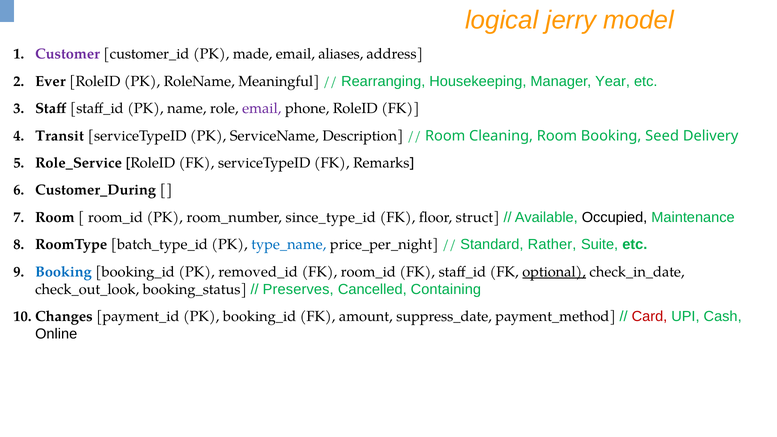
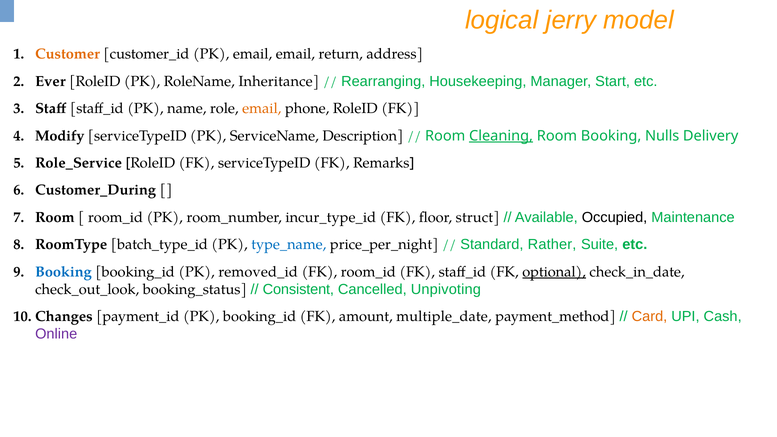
Customer colour: purple -> orange (68, 54)
PK made: made -> email (253, 54)
aliases: aliases -> return (341, 54)
Meaningful: Meaningful -> Inheritance (279, 81)
Year: Year -> Start (613, 81)
email colour: purple -> orange (262, 109)
Transit: Transit -> Modify (60, 136)
Cleaning underline: none -> present (501, 136)
Seed: Seed -> Nulls (662, 136)
since_type_id: since_type_id -> incur_type_id (331, 217)
Preserves: Preserves -> Consistent (298, 289)
Containing: Containing -> Unpivoting (446, 289)
suppress_date: suppress_date -> multiple_date (444, 317)
Card colour: red -> orange (649, 317)
Online colour: black -> purple (56, 334)
